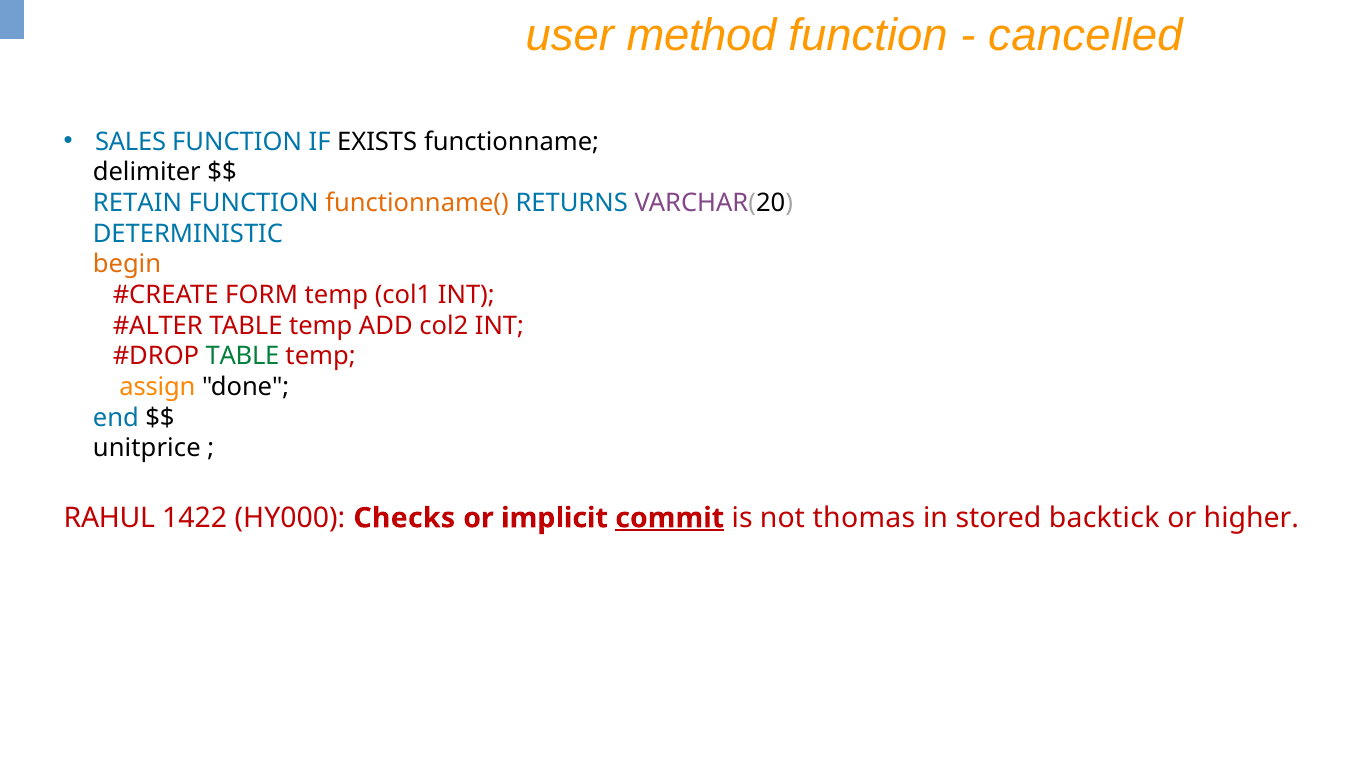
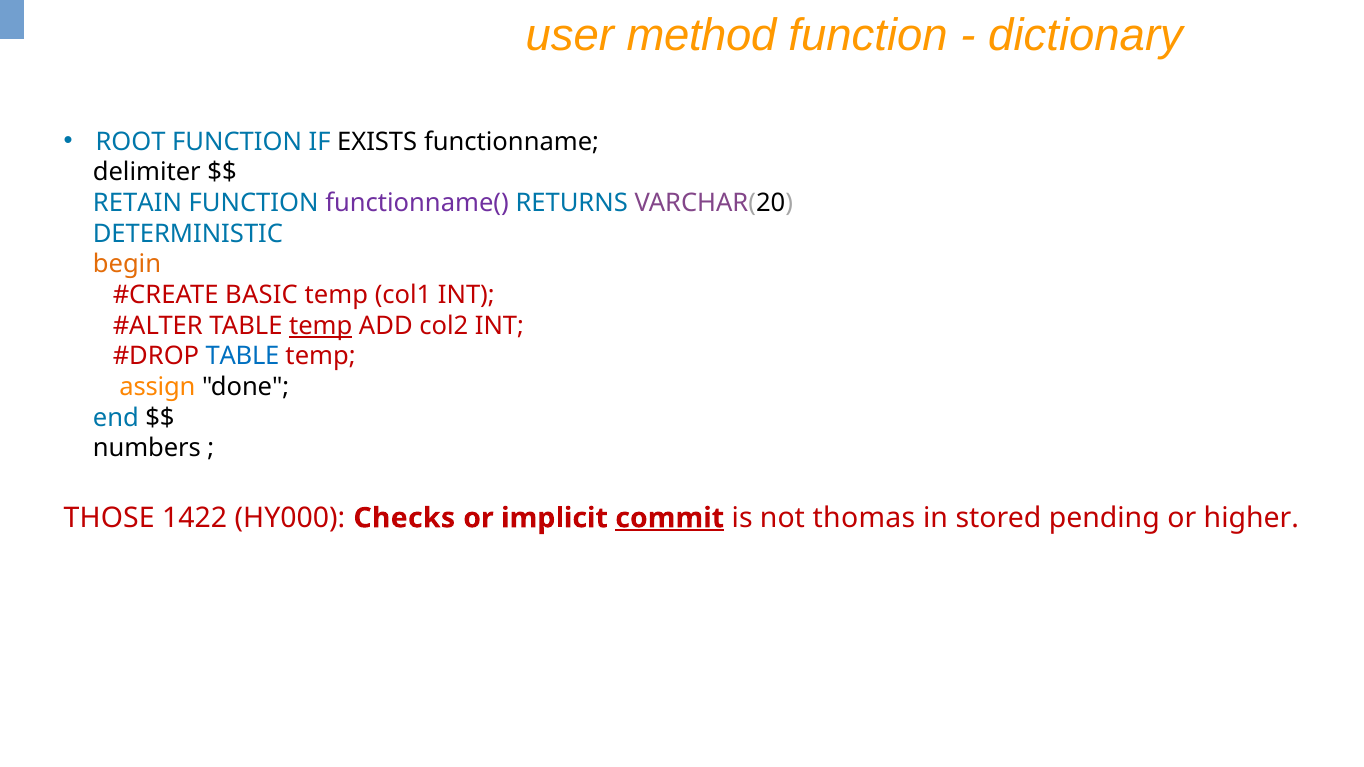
cancelled: cancelled -> dictionary (1086, 35)
SALES: SALES -> ROOT (131, 142)
functionname( colour: orange -> purple (417, 203)
FORM: FORM -> BASIC (262, 295)
temp underline: none -> present (321, 326)
TABLE colour: green -> blue (243, 357)
unitprice: unitprice -> numbers (147, 449)
RAHUL: RAHUL -> THOSE (109, 518)
backtick: backtick -> pending (1104, 518)
